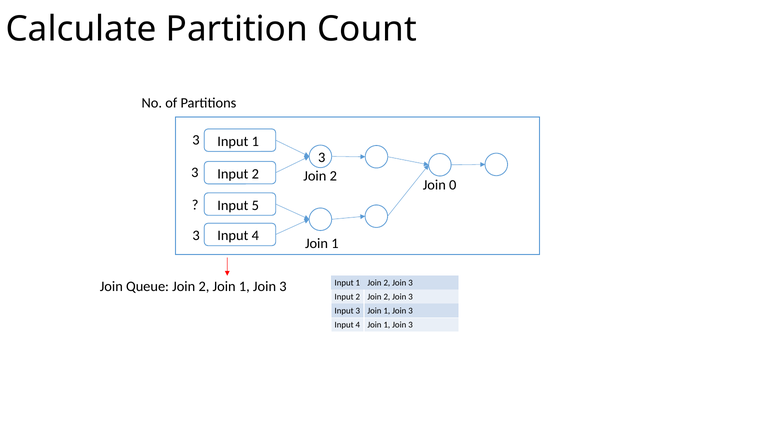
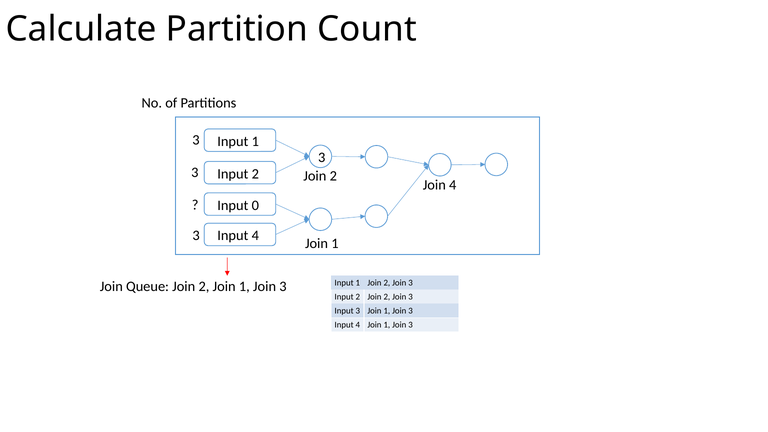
Join 0: 0 -> 4 (453, 185)
5: 5 -> 0 (255, 205)
